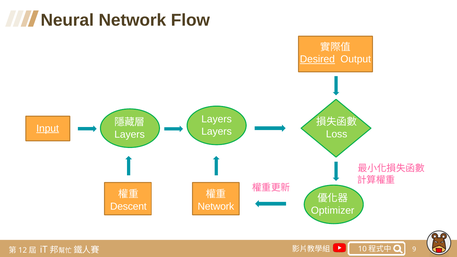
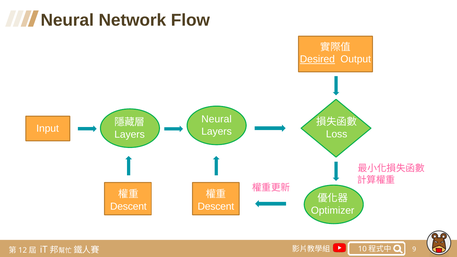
Layers: Layers -> Neural (217, 119)
Input underline: present -> none (48, 128)
Network: Network -> Descent (216, 206)
